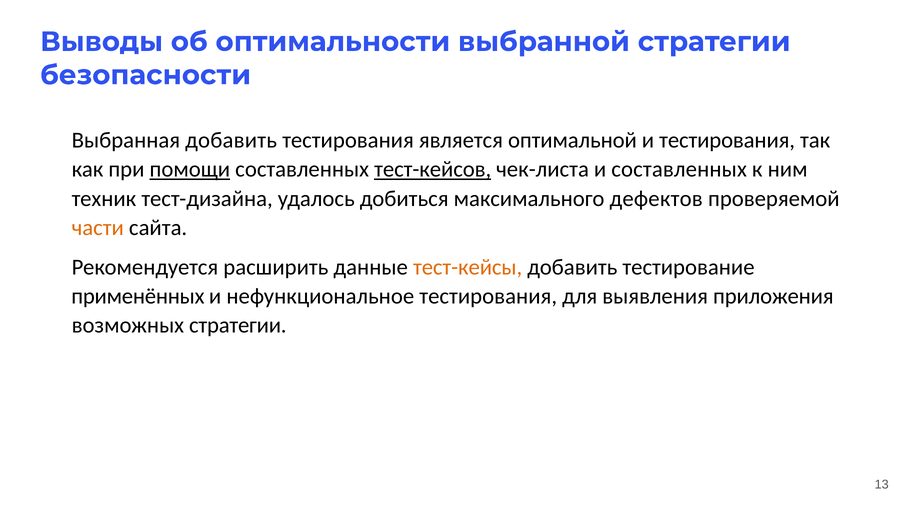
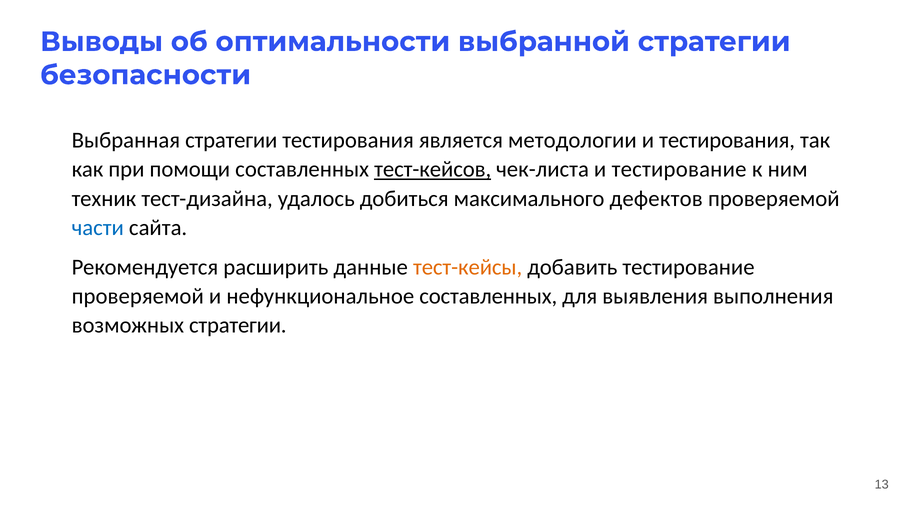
Выбранная добавить: добавить -> стратегии (231, 140)
оптимальной: оптимальной -> методологии (572, 140)
помощи underline: present -> none (190, 169)
и составленных: составленных -> тестирование (679, 169)
части colour: orange -> blue (98, 228)
применённых: применённых -> проверяемой (138, 296)
нефункциональное тестирования: тестирования -> составленных (488, 296)
приложения: приложения -> выполнения (773, 296)
